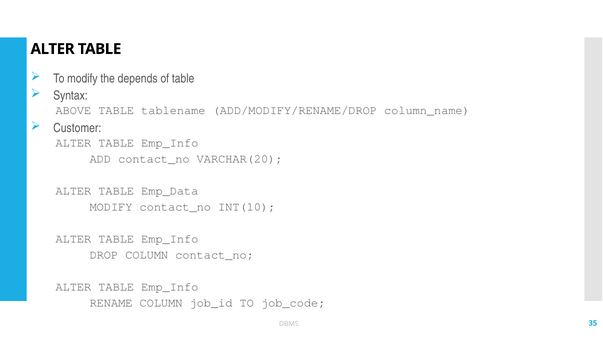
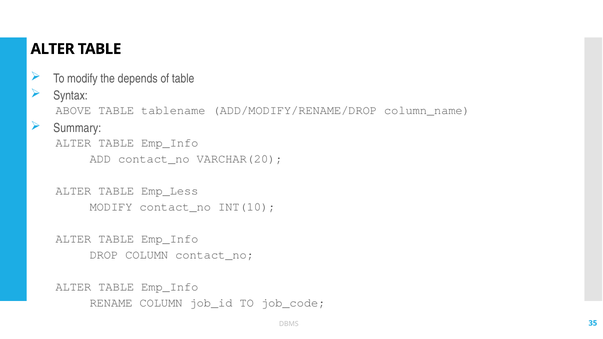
Customer: Customer -> Summary (77, 128)
Emp_Data: Emp_Data -> Emp_Less (170, 191)
